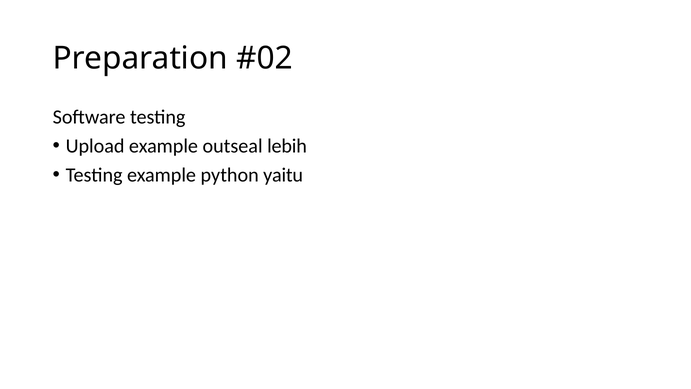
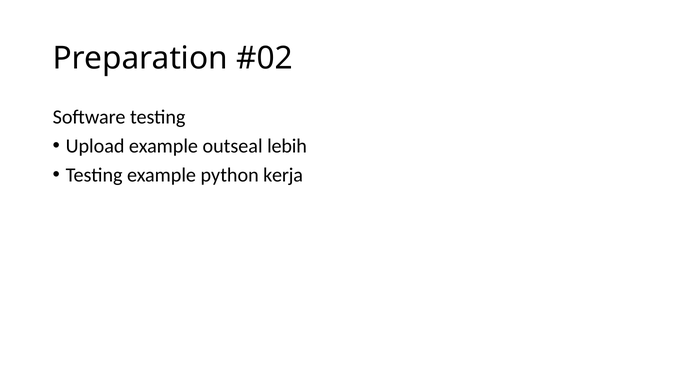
yaitu: yaitu -> kerja (283, 175)
